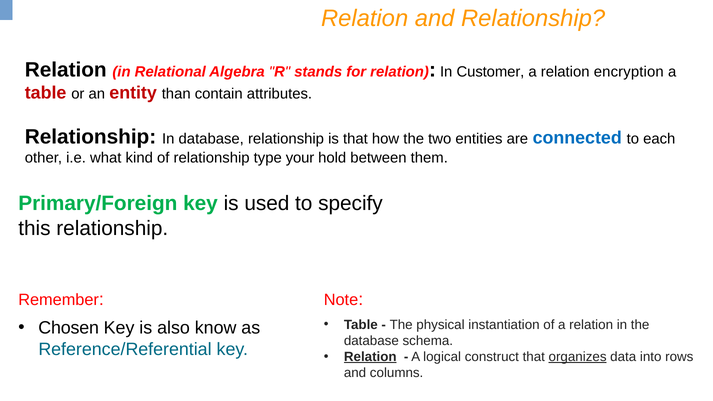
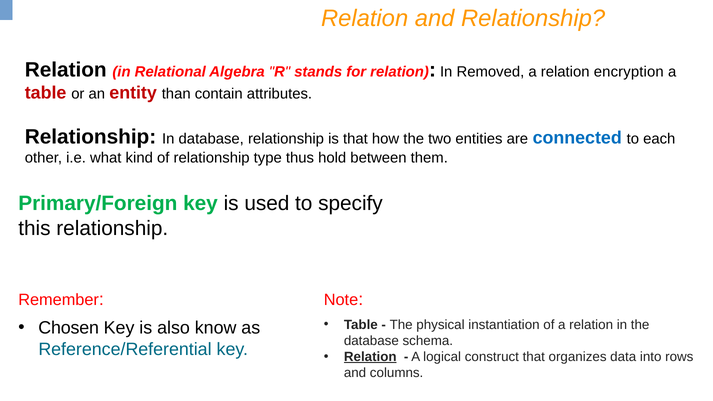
Customer: Customer -> Removed (490, 72)
your: your -> thus (300, 158)
organizes underline: present -> none (578, 357)
